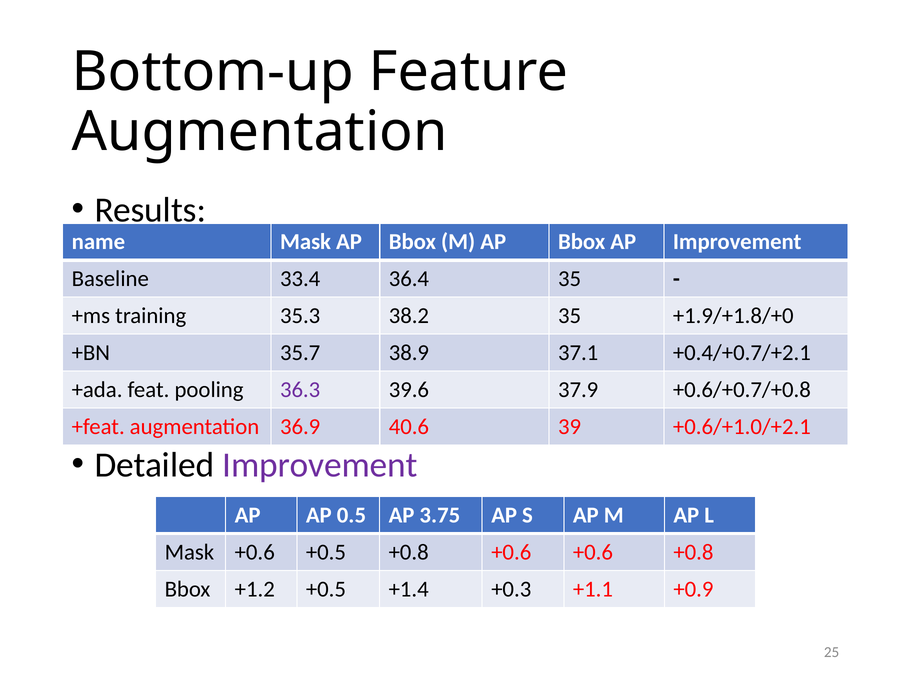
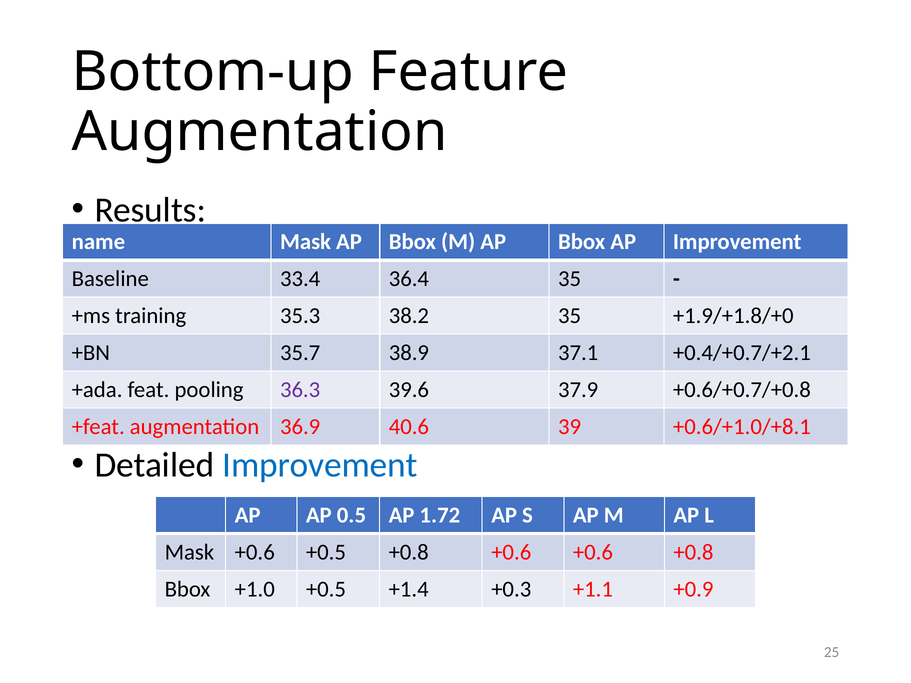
+0.6/+1.0/+2.1: +0.6/+1.0/+2.1 -> +0.6/+1.0/+8.1 (742, 427)
Improvement colour: purple -> blue (320, 465)
3.75: 3.75 -> 1.72 (440, 515)
+1.2: +1.2 -> +1.0 (255, 589)
